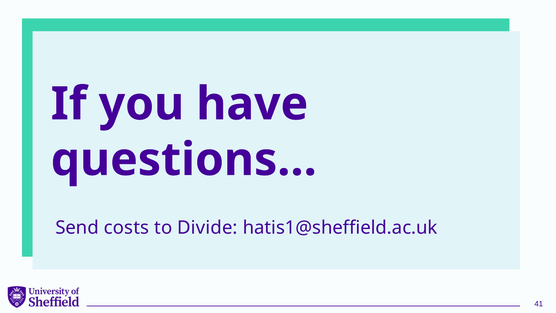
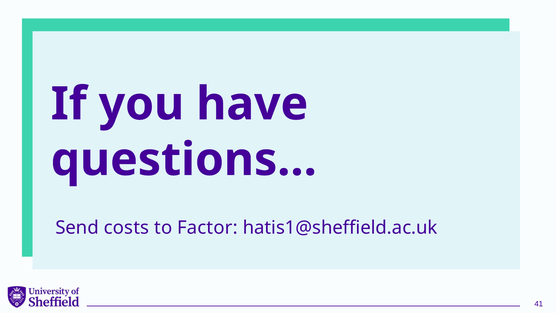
Divide: Divide -> Factor (207, 227)
